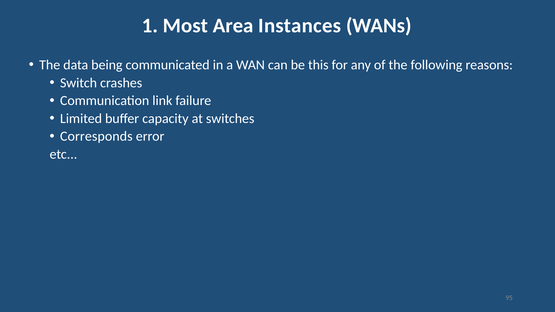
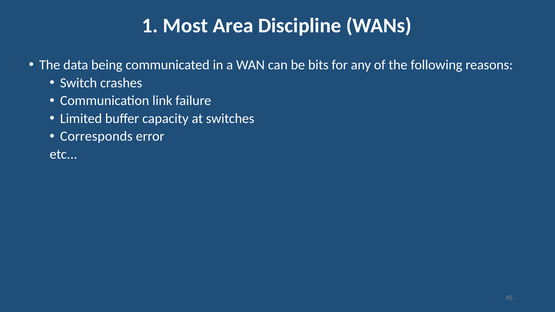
Instances: Instances -> Discipline (300, 26)
this: this -> bits (318, 65)
